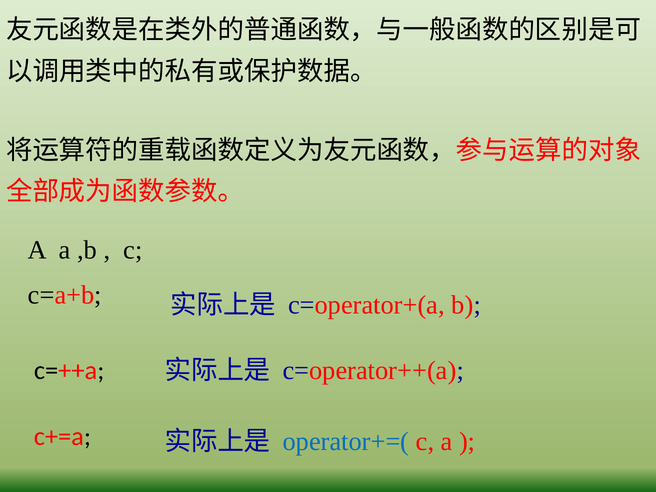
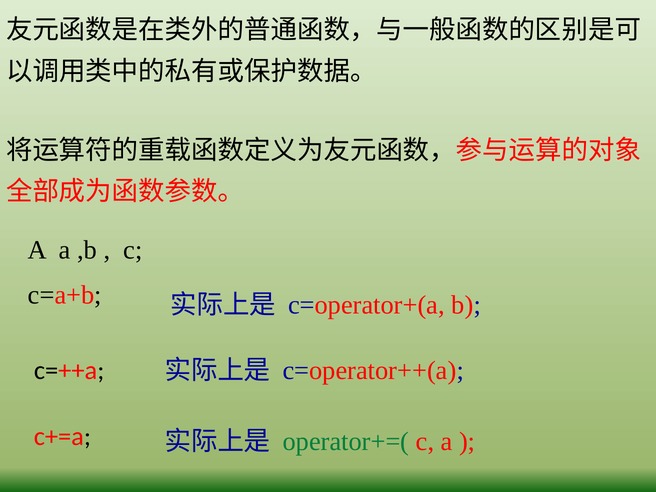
operator+=( colour: blue -> green (346, 442)
